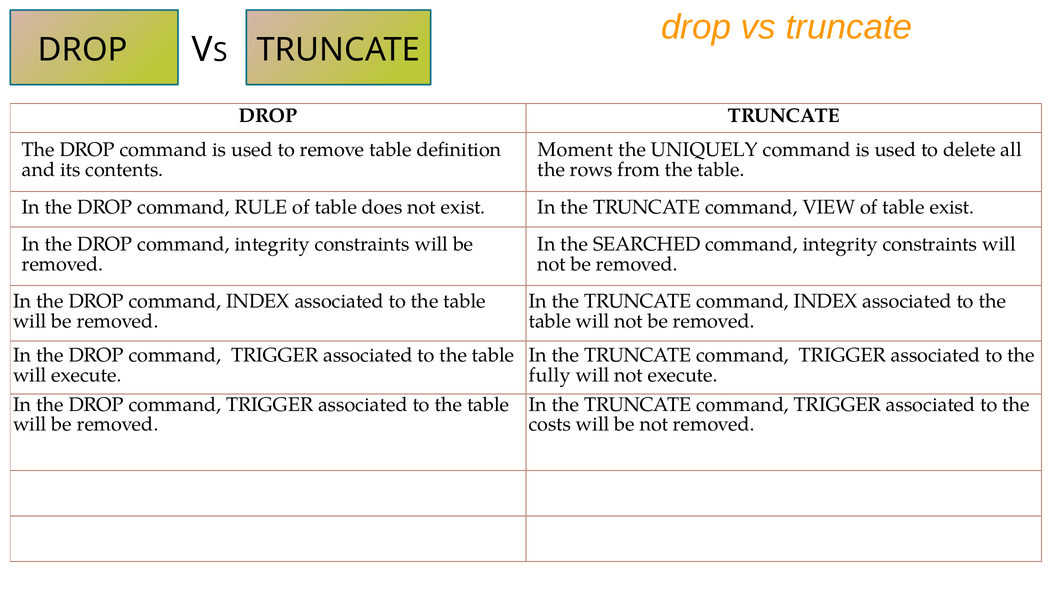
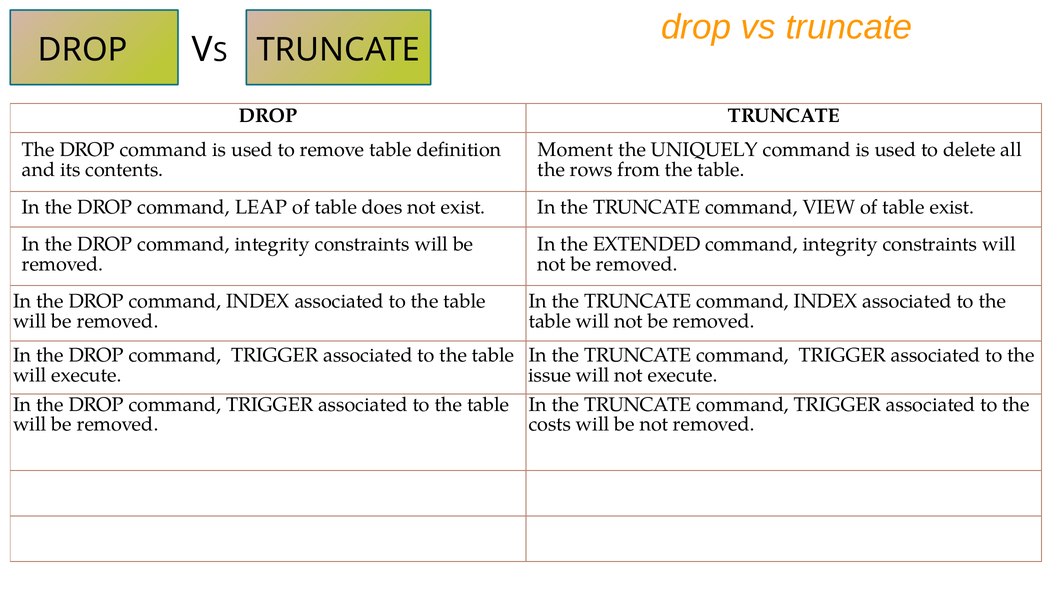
RULE: RULE -> LEAP (261, 207)
SEARCHED: SEARCHED -> EXTENDED (647, 244)
fully: fully -> issue (550, 375)
